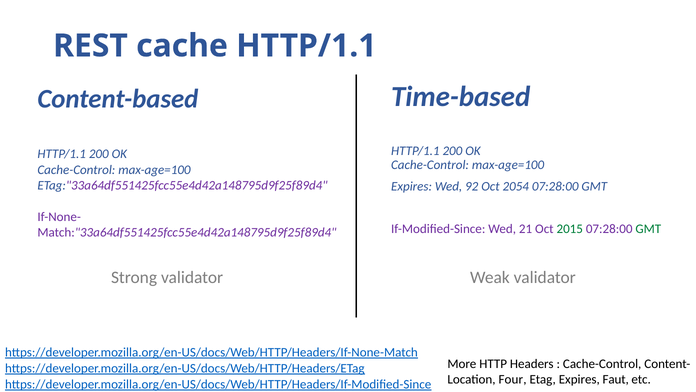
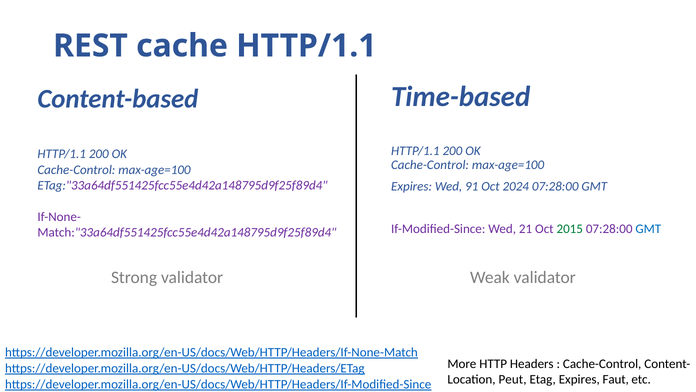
92: 92 -> 91 (472, 186)
2054: 2054 -> 2024 (516, 186)
GMT colour: green -> blue (648, 229)
Four: Four -> Peut (513, 379)
